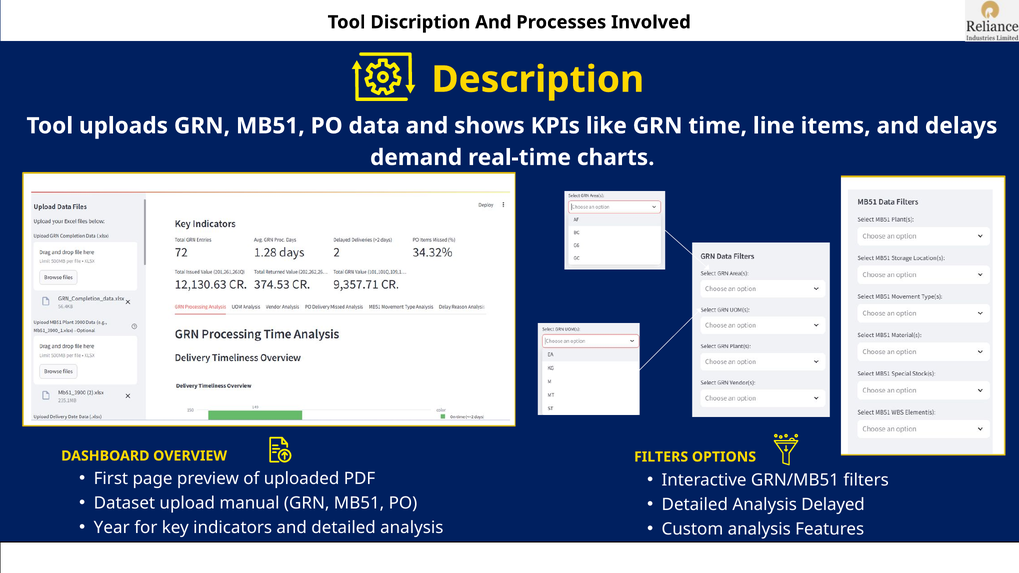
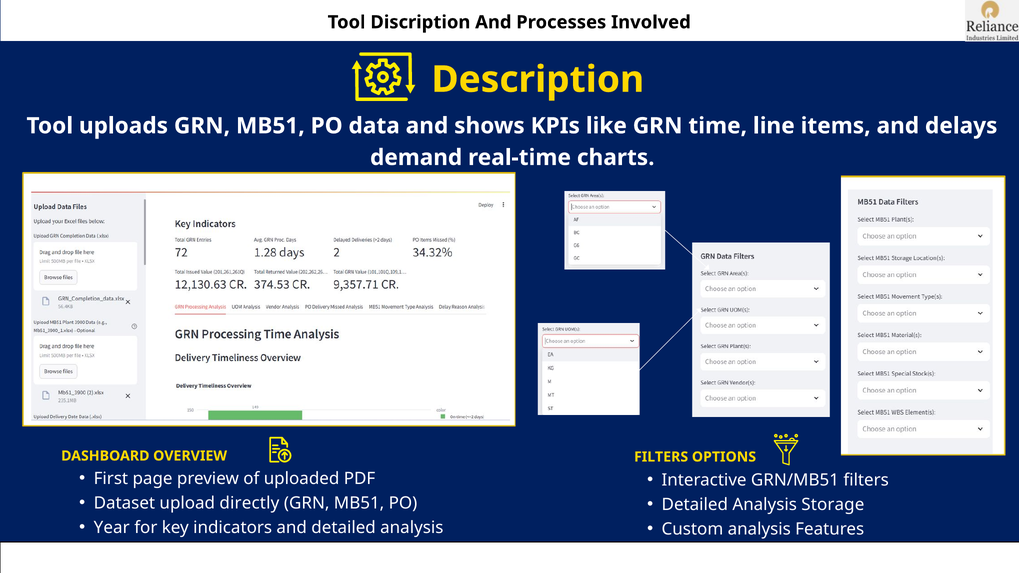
manual: manual -> directly (249, 503)
Delayed: Delayed -> Storage (833, 505)
